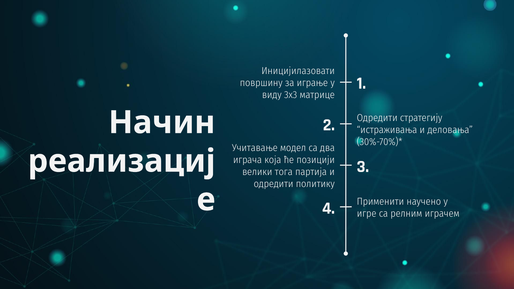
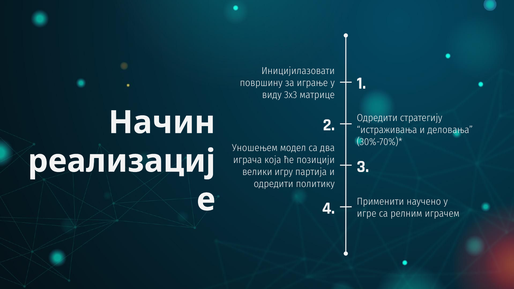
Учитавање: Учитавање -> Уношењем (255, 148)
тога: тога -> игру (284, 172)
